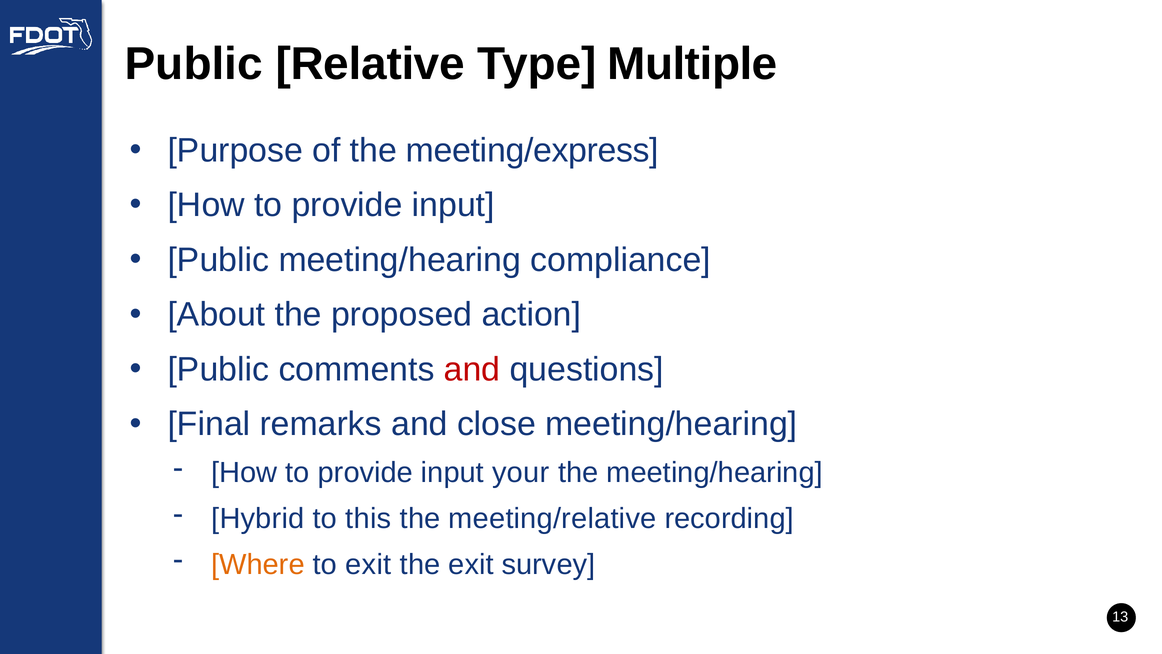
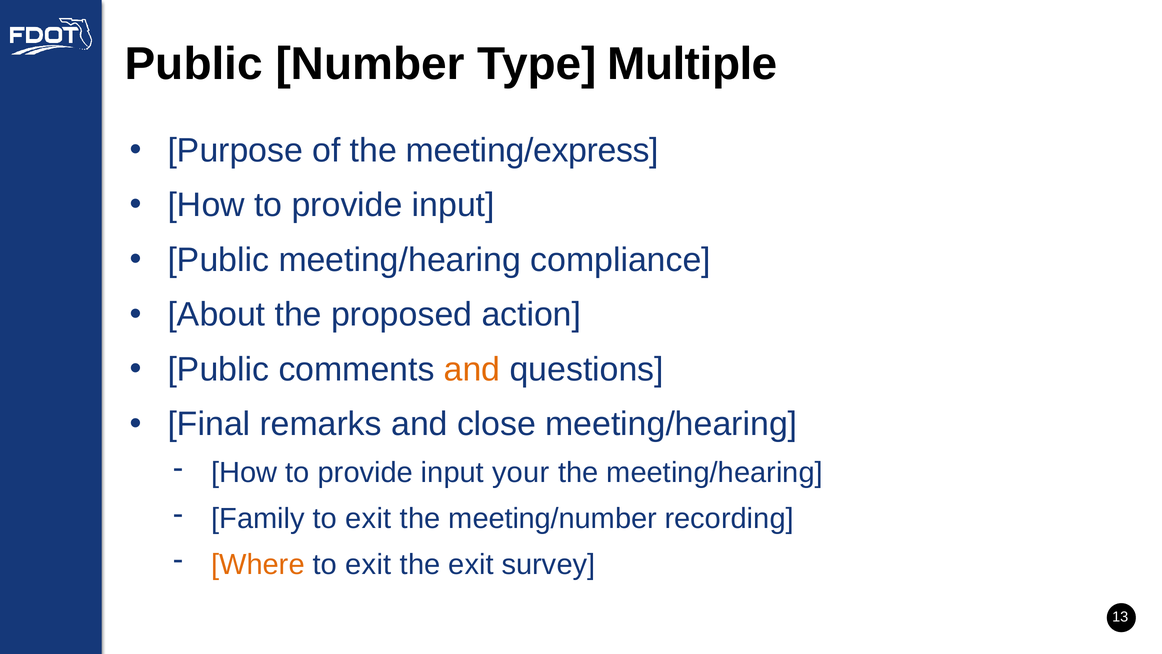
Relative: Relative -> Number (370, 64)
and colour: red -> orange (472, 369)
Hybrid: Hybrid -> Family (258, 518)
this: this -> exit (368, 518)
meeting/relative: meeting/relative -> meeting/number (553, 518)
